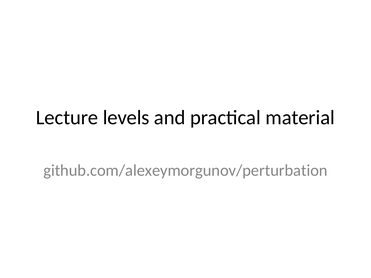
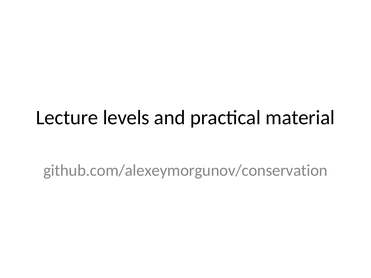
github.com/alexeymorgunov/perturbation: github.com/alexeymorgunov/perturbation -> github.com/alexeymorgunov/conservation (185, 171)
